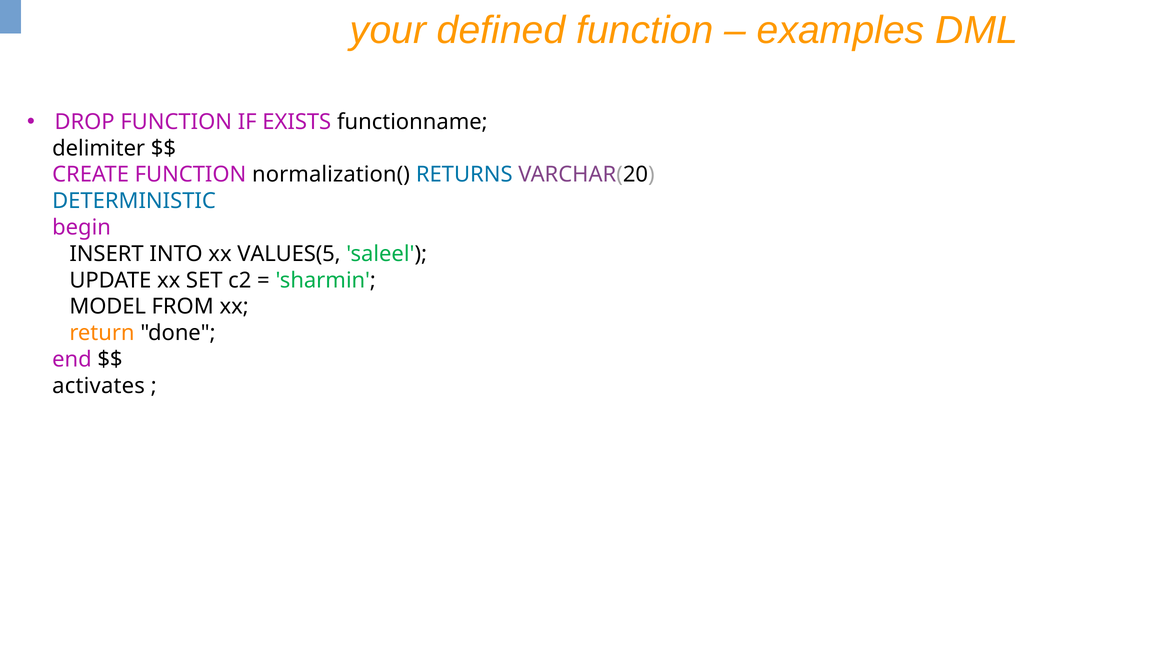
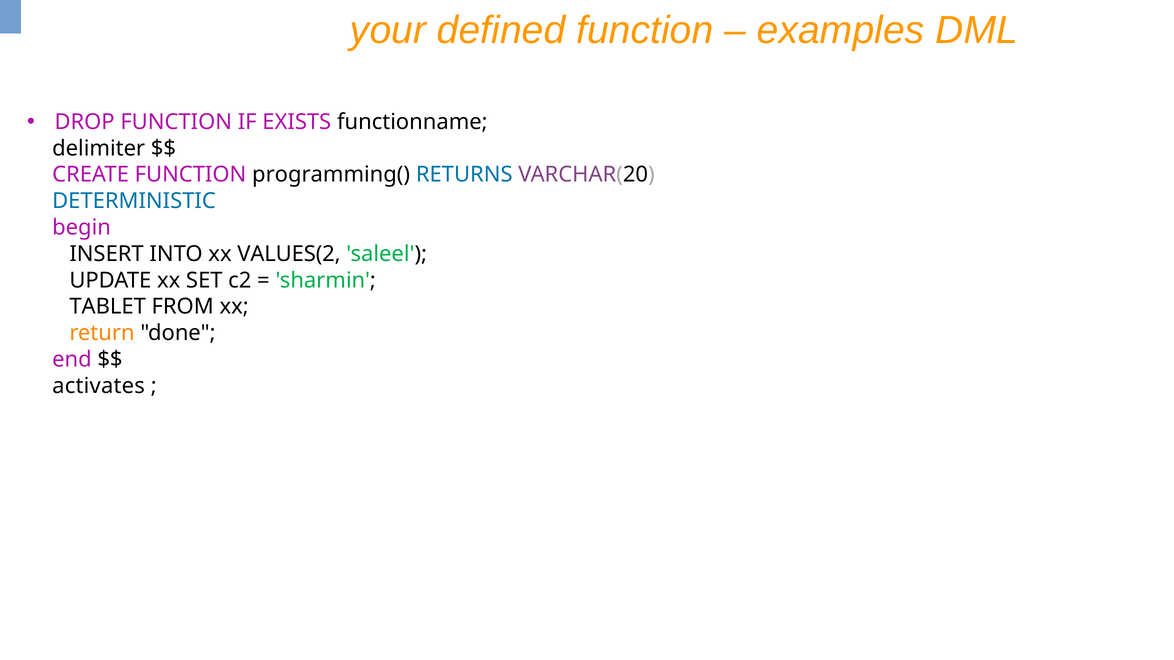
normalization(: normalization( -> programming( (331, 175)
VALUES(5: VALUES(5 -> VALUES(2 (289, 254)
MODEL: MODEL -> TABLET (108, 307)
